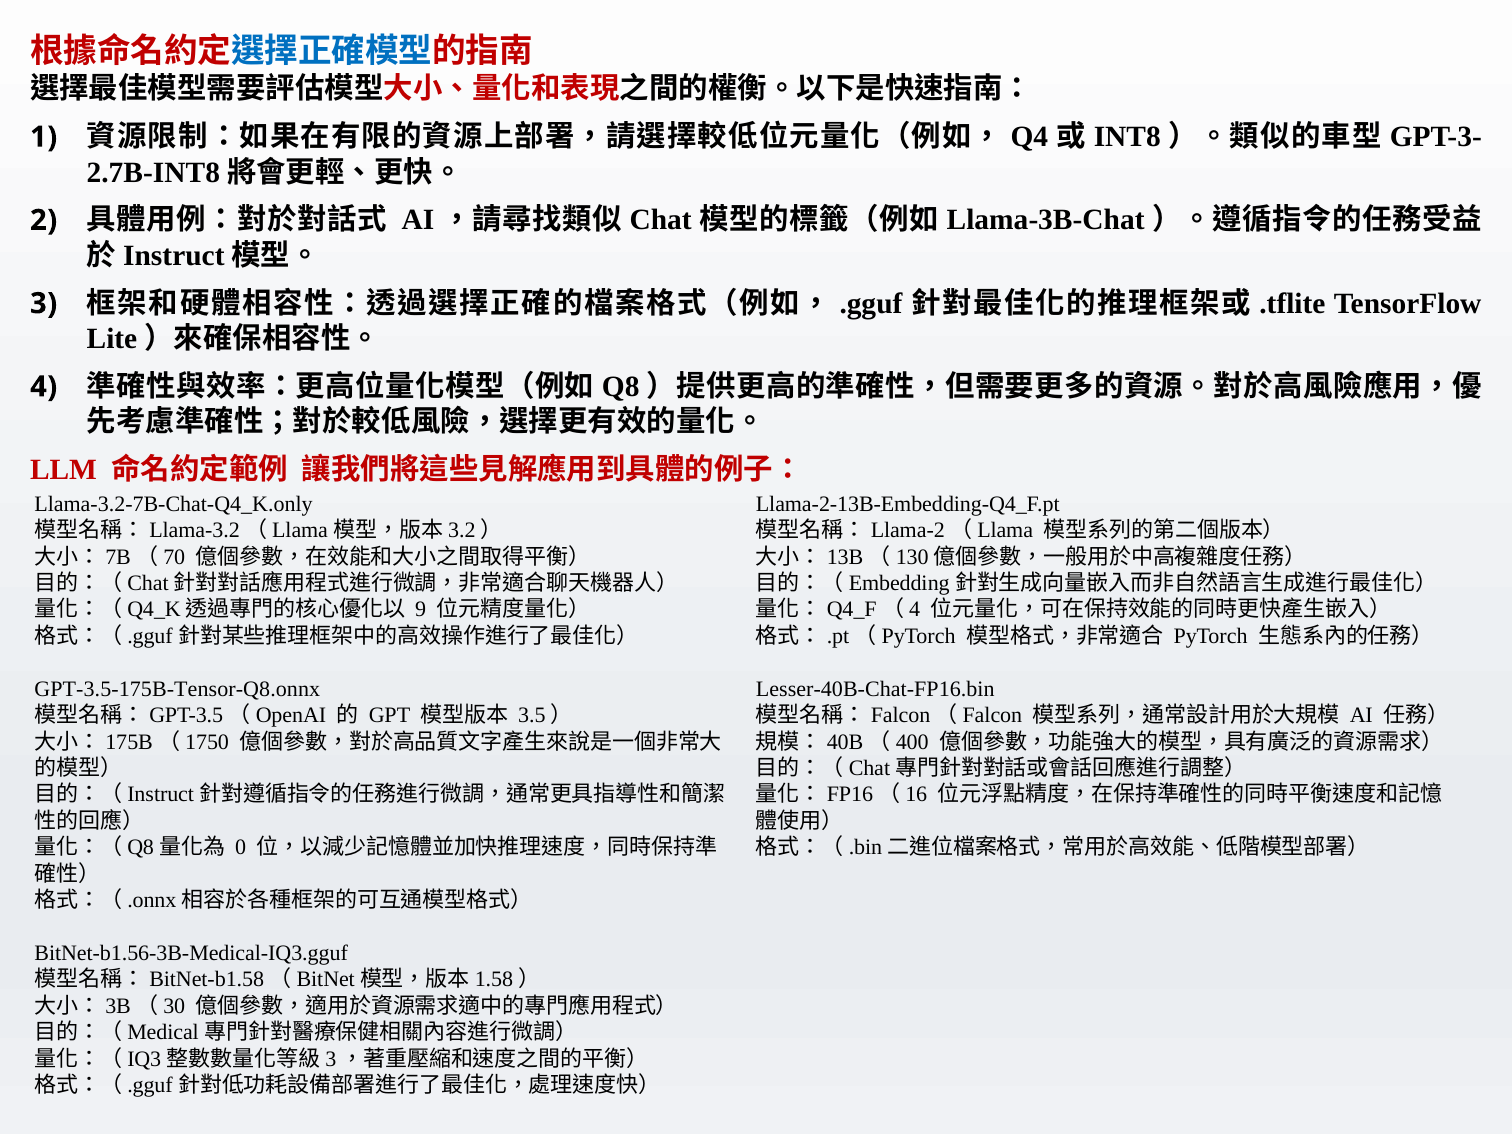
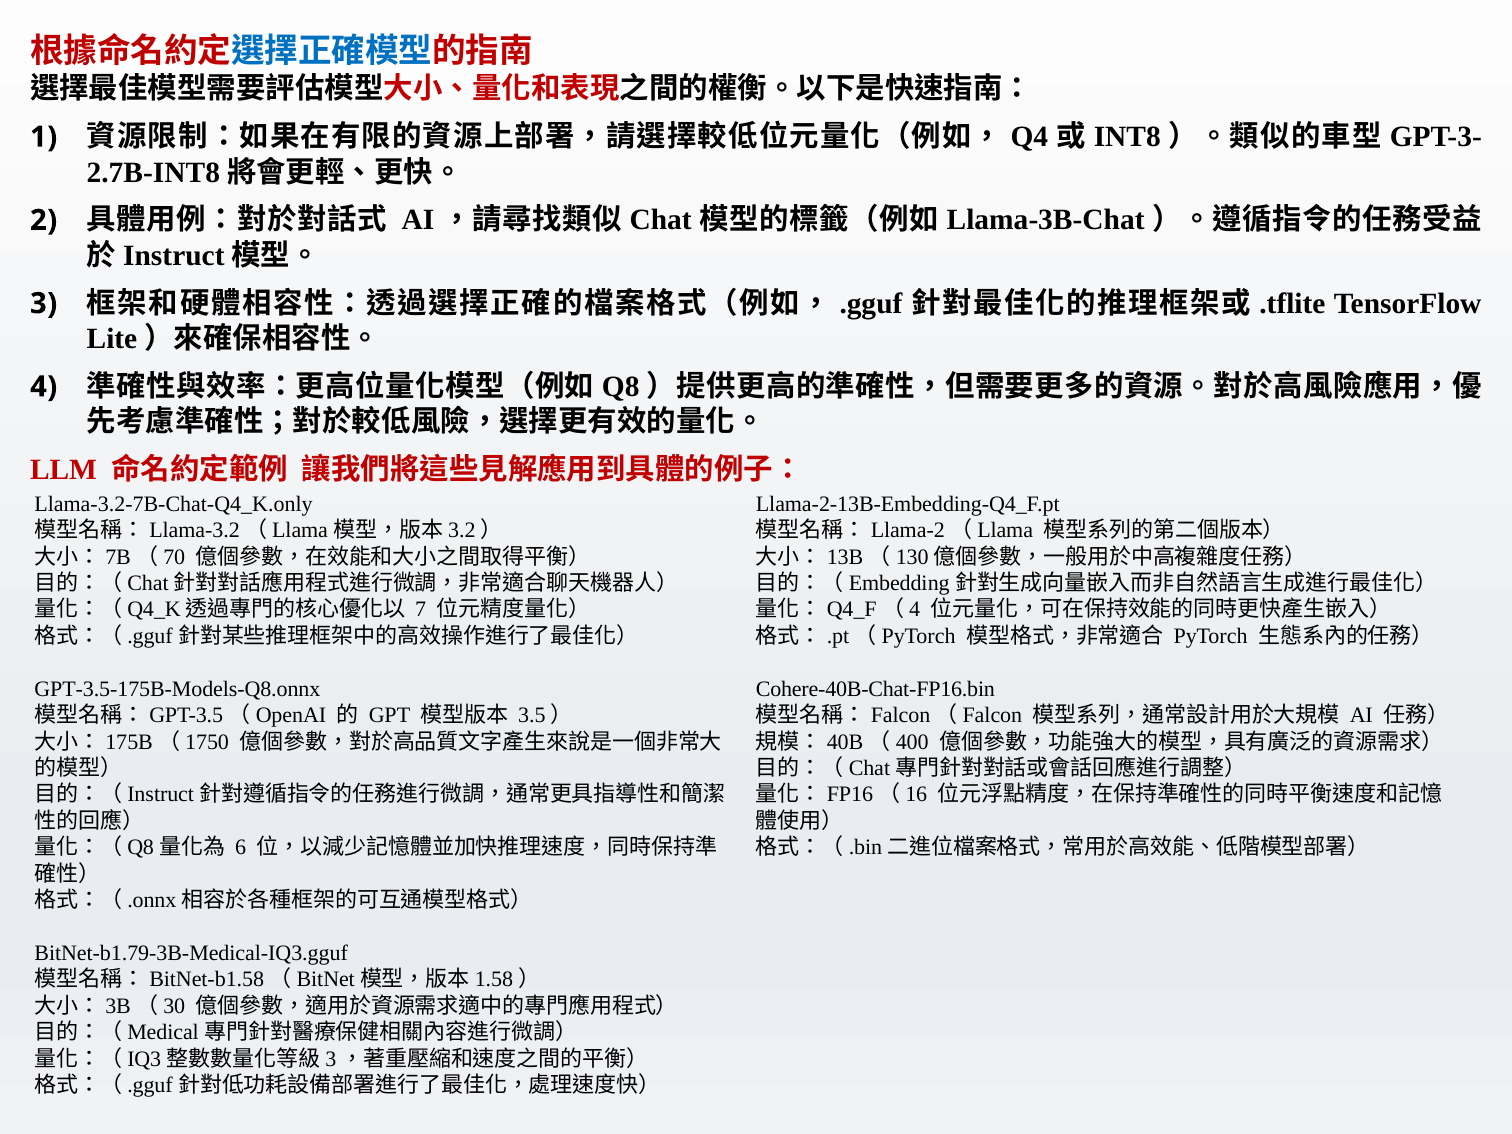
9: 9 -> 7 (421, 610)
GPT-3.5-175B-Tensor-Q8.onnx: GPT-3.5-175B-Tensor-Q8.onnx -> GPT-3.5-175B-Models-Q8.onnx (177, 689)
Lesser-40B-Chat-FP16.bin: Lesser-40B-Chat-FP16.bin -> Cohere-40B-Chat-FP16.bin (875, 689)
0: 0 -> 6 (241, 847)
BitNet-b1.56-3B-Medical-IQ3.gguf: BitNet-b1.56-3B-Medical-IQ3.gguf -> BitNet-b1.79-3B-Medical-IQ3.gguf (191, 953)
